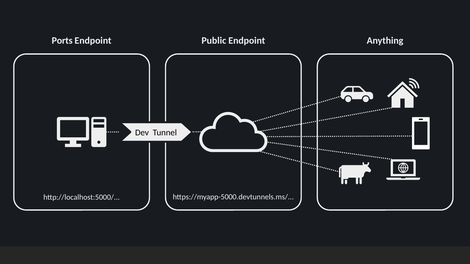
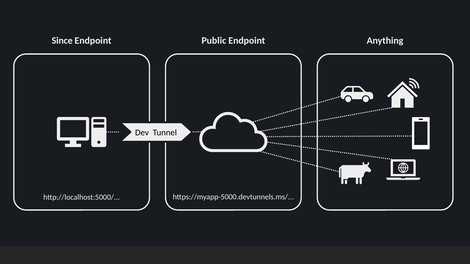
Ports: Ports -> Since (62, 41)
